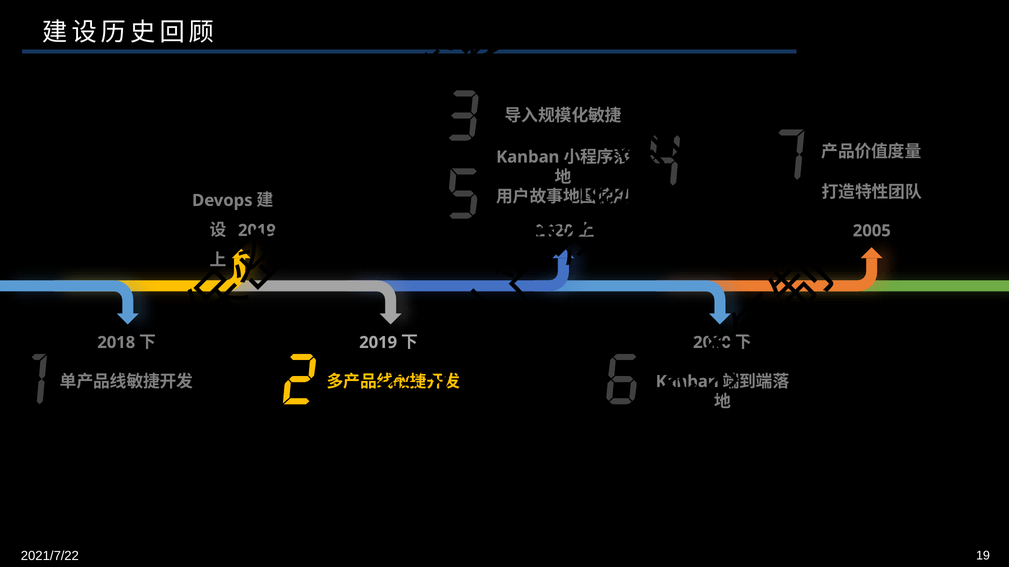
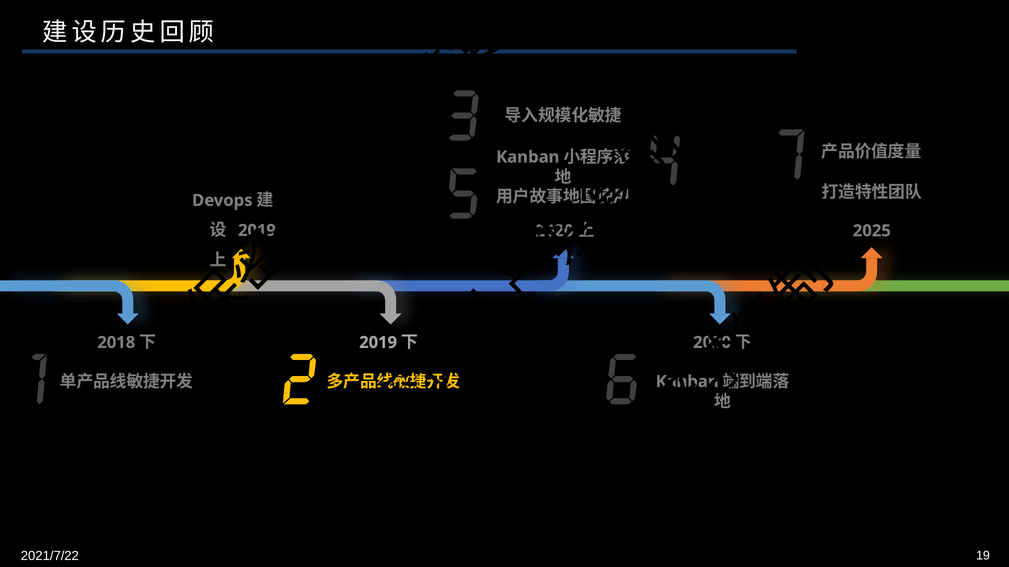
2005: 2005 -> 2025 (872, 231)
